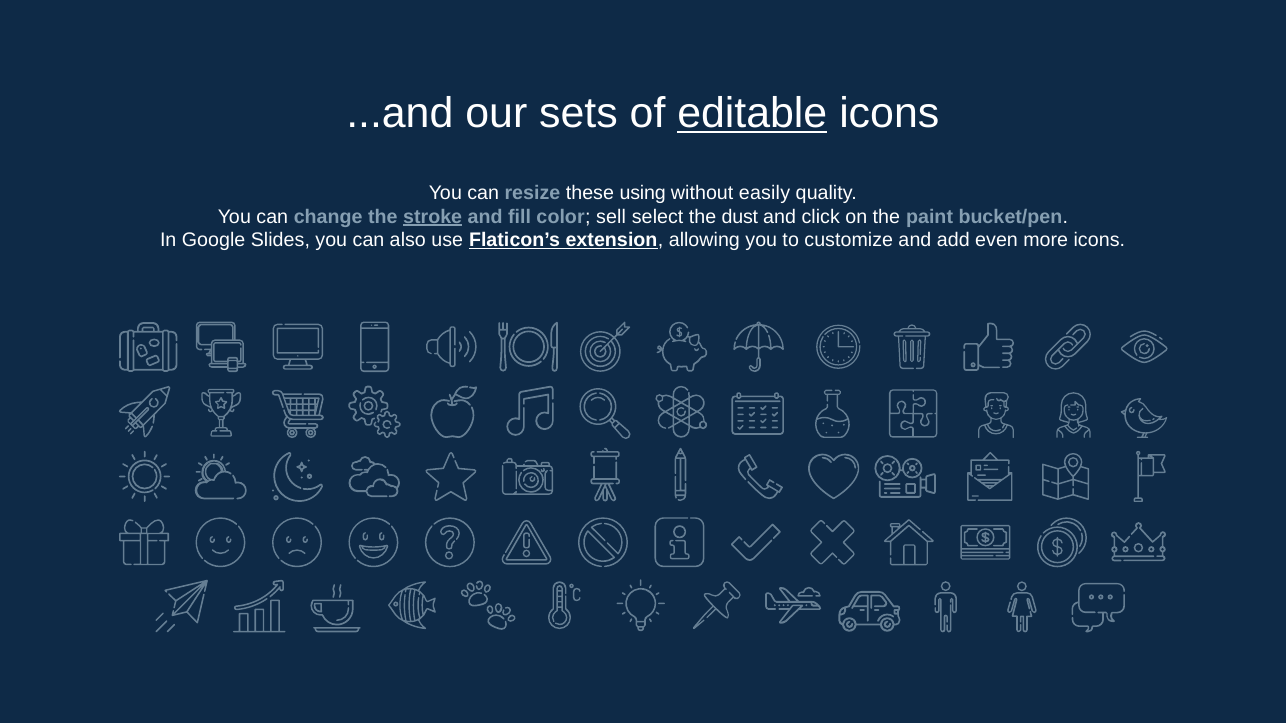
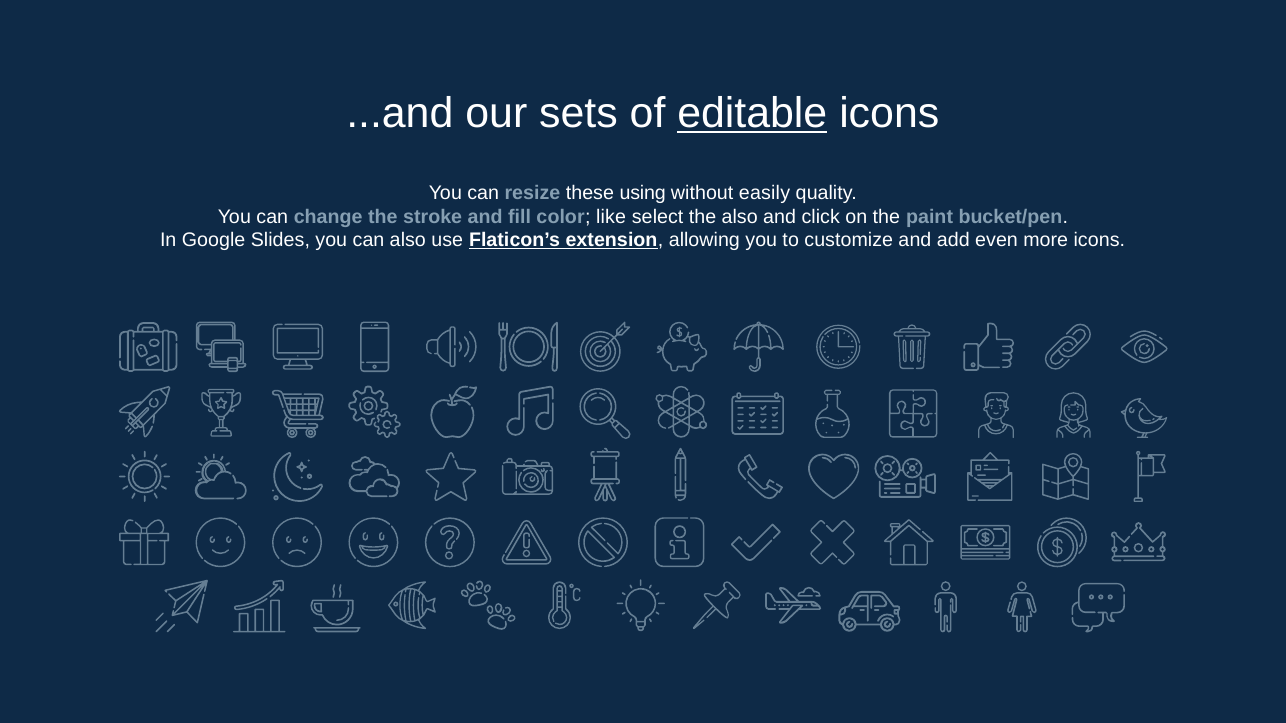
stroke underline: present -> none (433, 217)
sell: sell -> like (611, 217)
the dust: dust -> also (740, 217)
